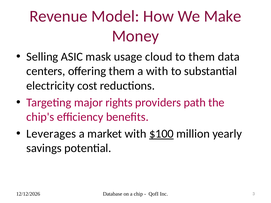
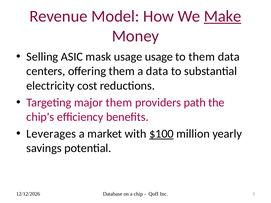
Make underline: none -> present (223, 16)
usage cloud: cloud -> usage (159, 57)
a with: with -> data (157, 71)
major rights: rights -> them (119, 103)
